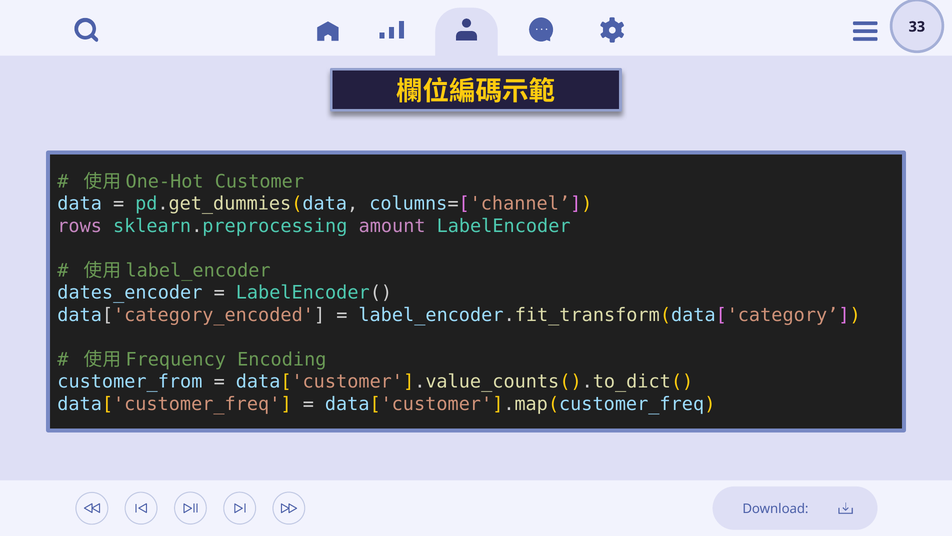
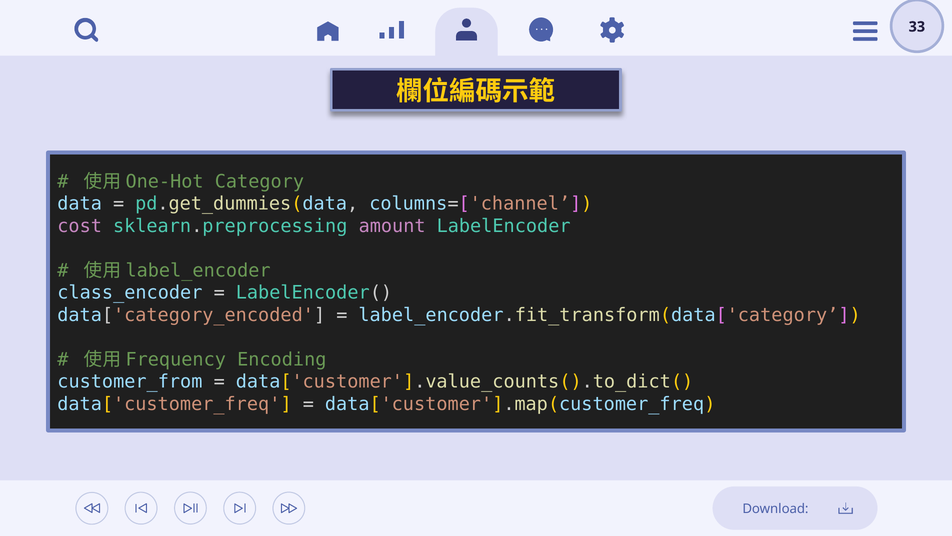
Customer: Customer -> Category (259, 181)
rows: rows -> cost (80, 226)
dates_encoder: dates_encoder -> class_encoder (130, 292)
